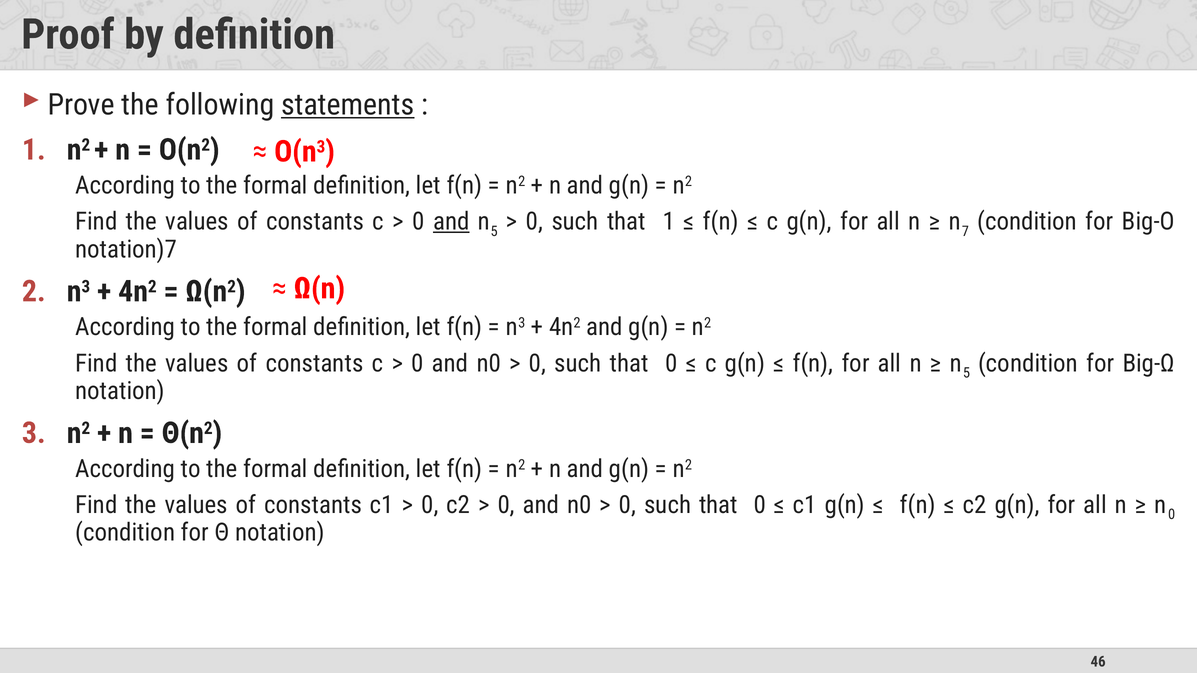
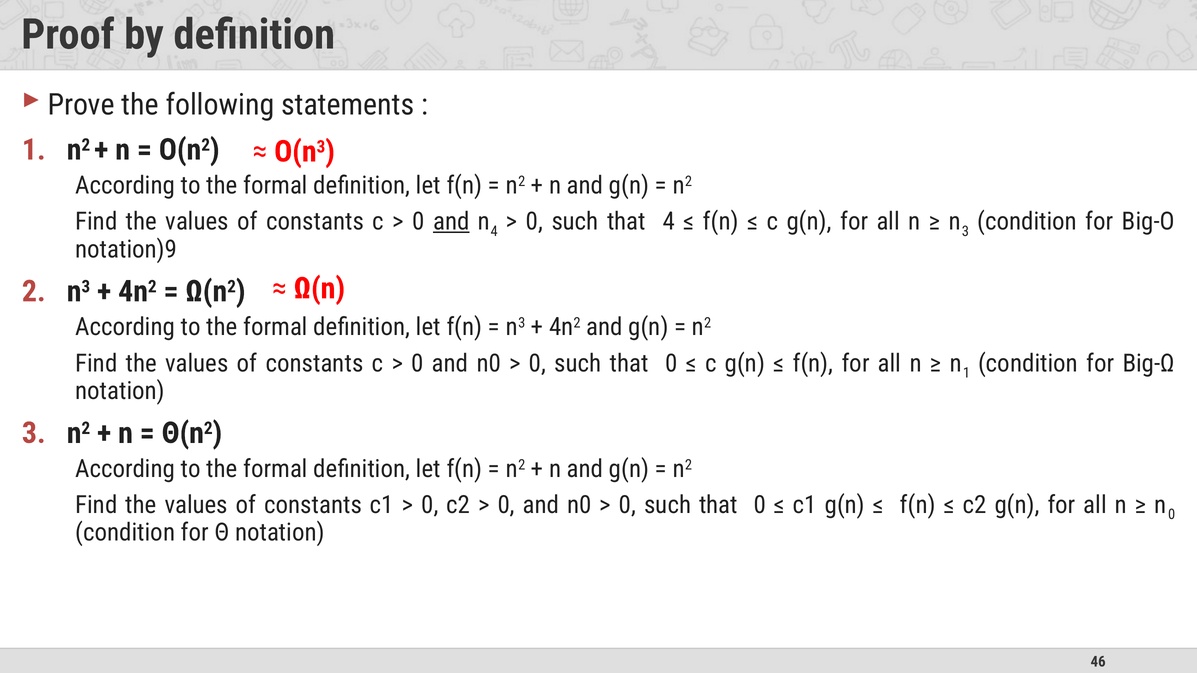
statements underline: present -> none (348, 105)
5: 5 -> 4 (494, 231)
that 1: 1 -> 4 (669, 222)
n 7: 7 -> 3 (965, 231)
notation)7: notation)7 -> notation)9 (126, 249)
5: 5 -> 1 (967, 373)
